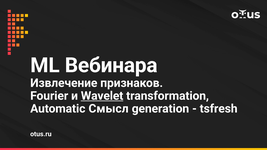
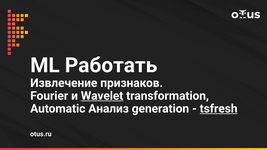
Вебинара: Вебинара -> Работать (111, 65)
Смысл: Смысл -> Анализ (109, 109)
tsfresh underline: none -> present (219, 109)
